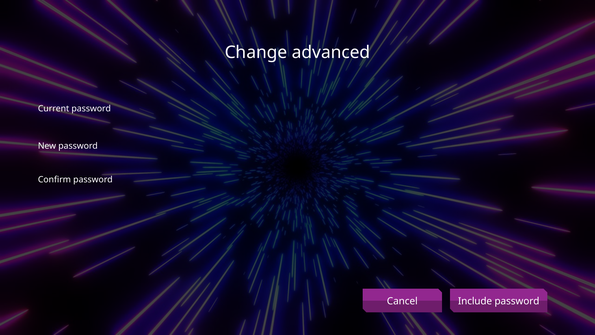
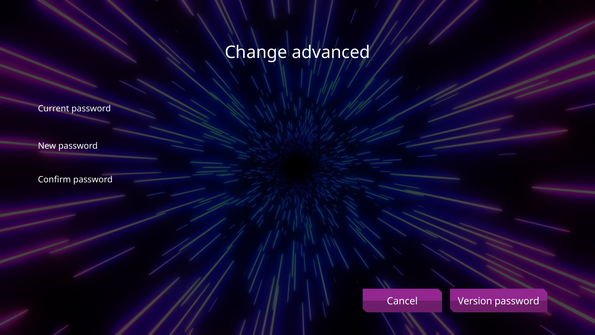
Include: Include -> Version (475, 301)
